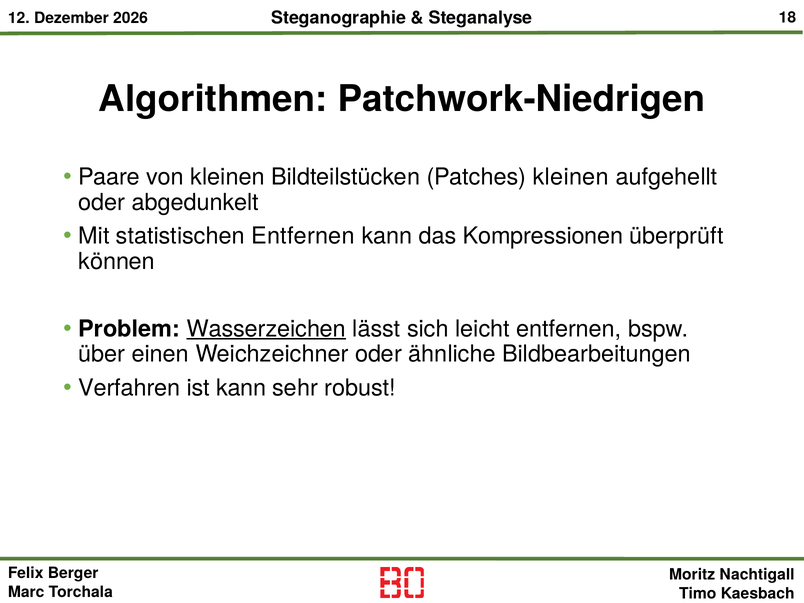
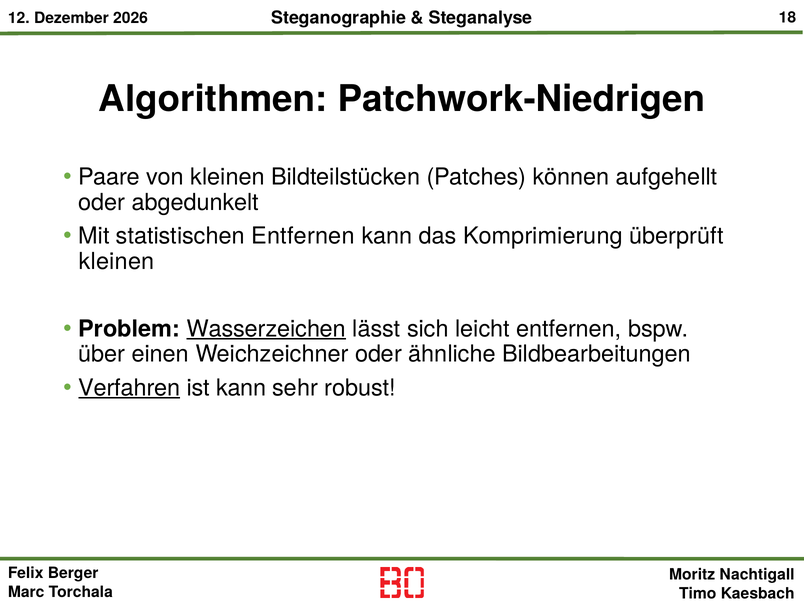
Patches kleinen: kleinen -> können (571, 177)
Kompressionen: Kompressionen -> Komprimierung (543, 236)
können: können -> kleinen (117, 261)
Verfahren underline: none -> present (129, 388)
